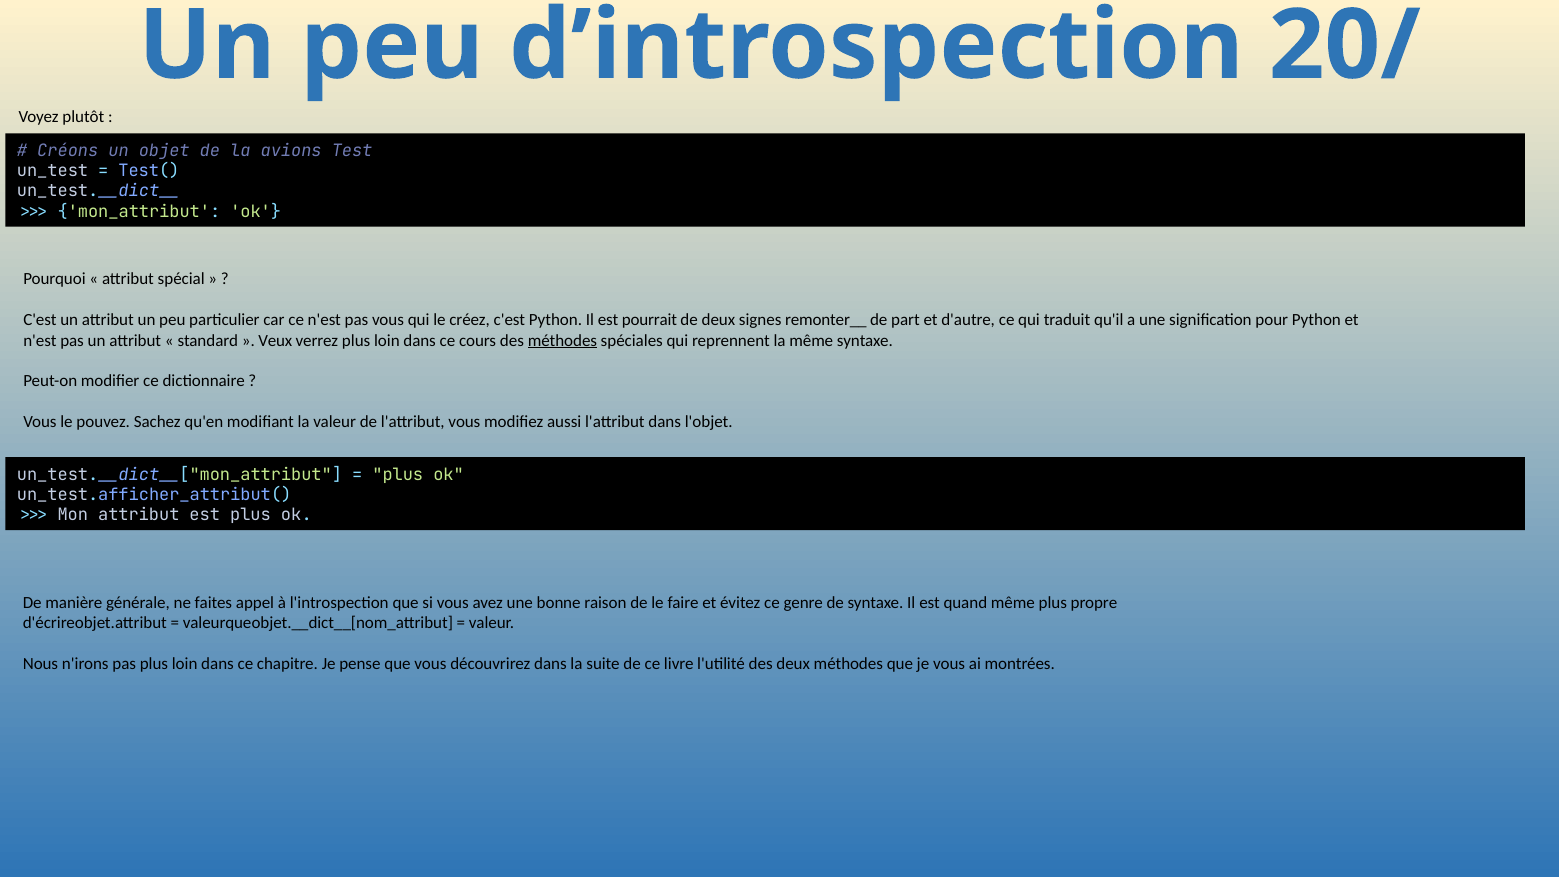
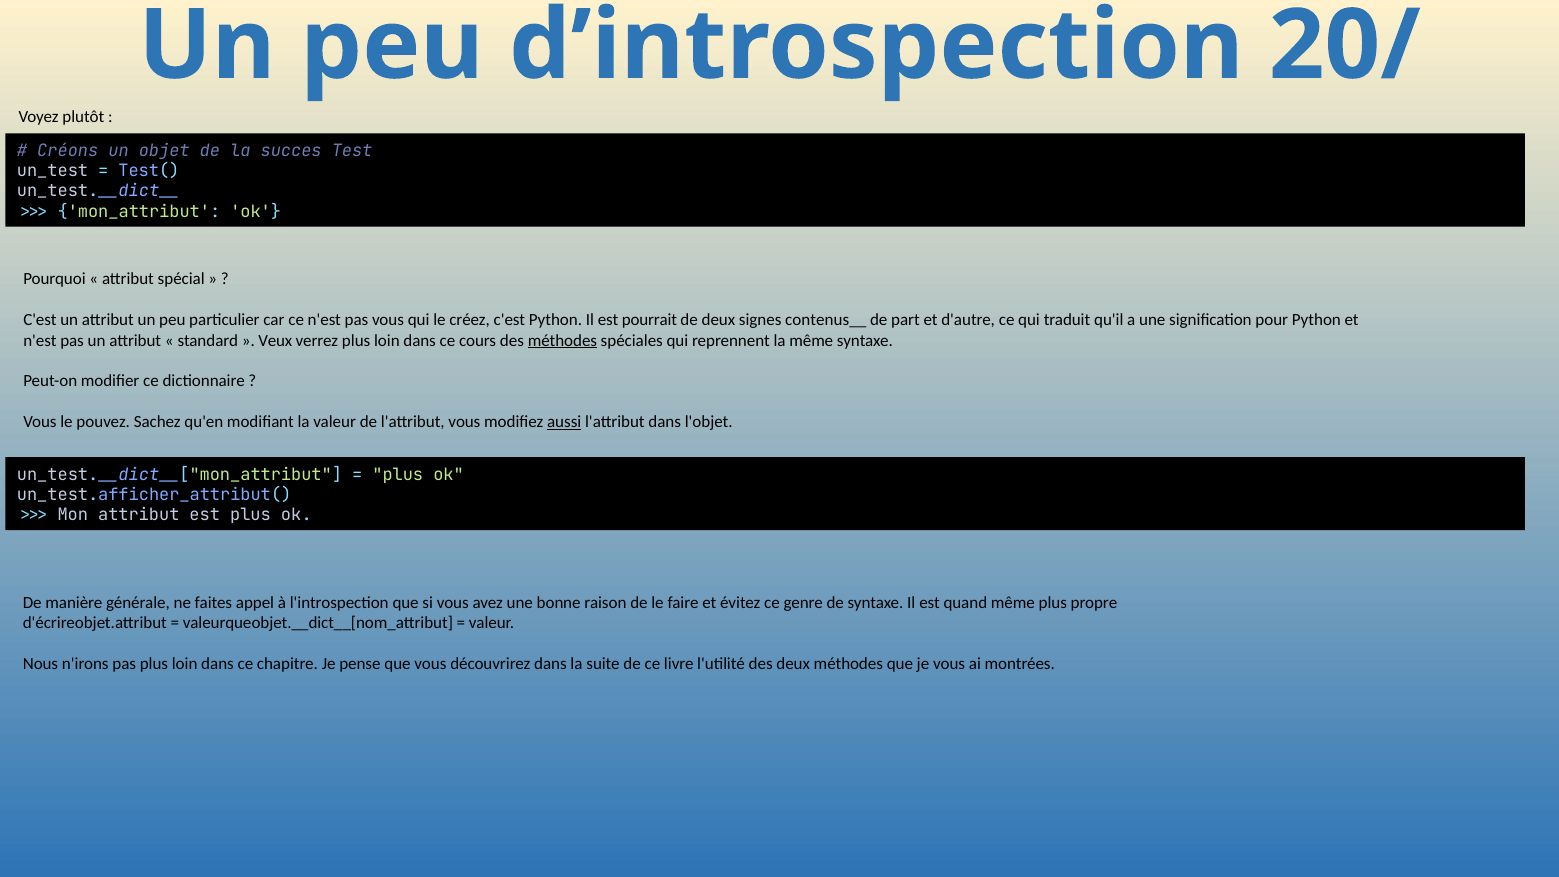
avions: avions -> succes (291, 150)
remonter__: remonter__ -> contenus__ (826, 320)
aussi underline: none -> present (564, 422)
